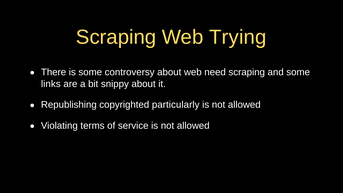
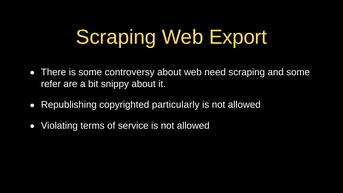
Trying: Trying -> Export (238, 37)
links: links -> refer (51, 84)
